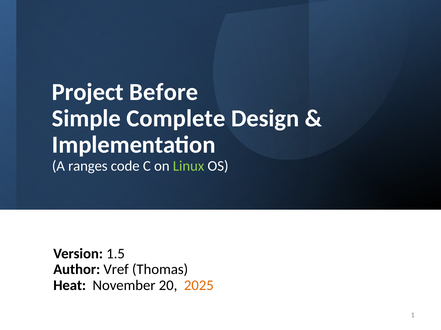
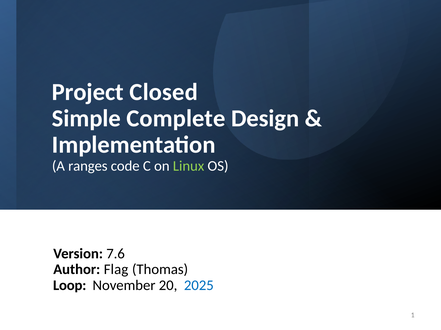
Before: Before -> Closed (164, 92)
1.5: 1.5 -> 7.6 (116, 254)
Vref: Vref -> Flag (116, 270)
Heat: Heat -> Loop (70, 286)
2025 colour: orange -> blue (199, 286)
